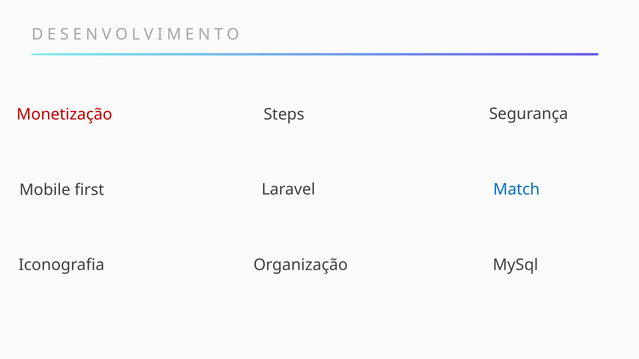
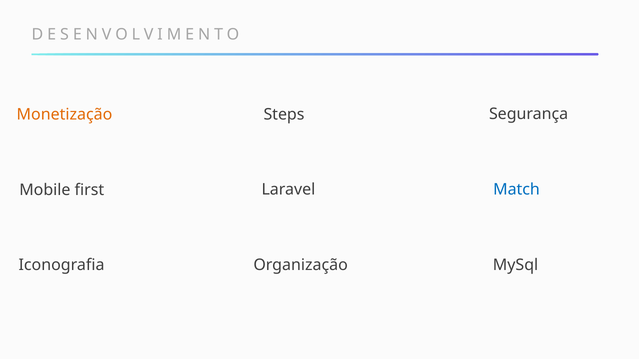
Monetização colour: red -> orange (64, 115)
